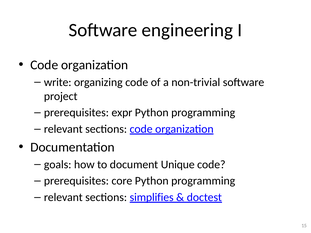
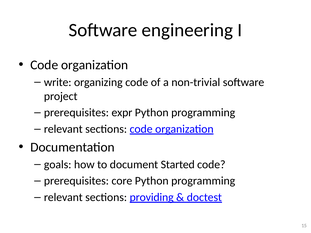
Unique: Unique -> Started (178, 165)
simplifies: simplifies -> providing (152, 198)
